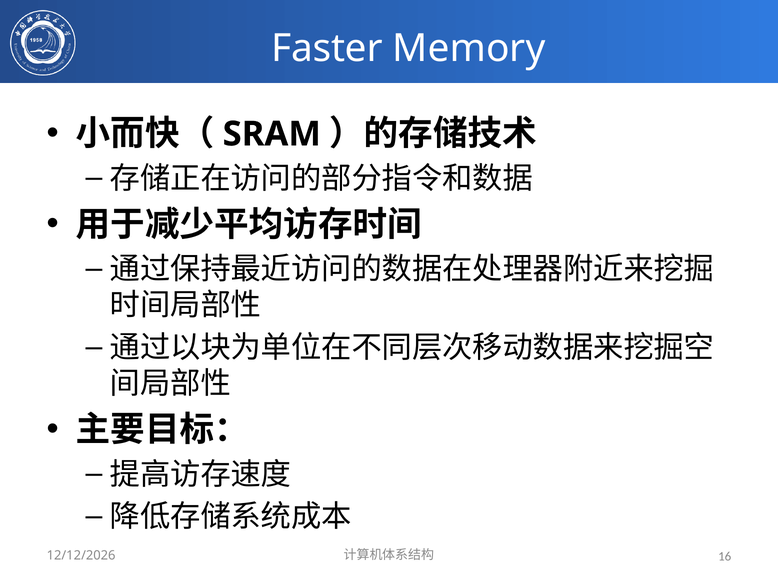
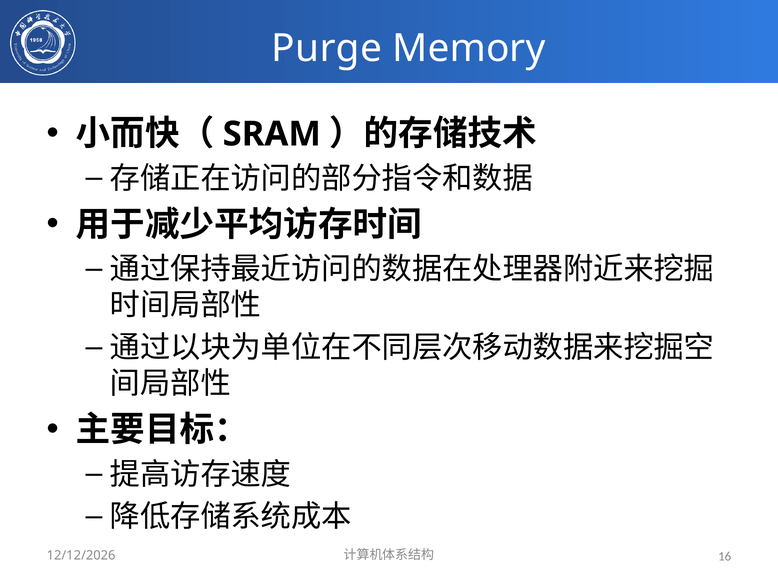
Faster: Faster -> Purge (327, 49)
